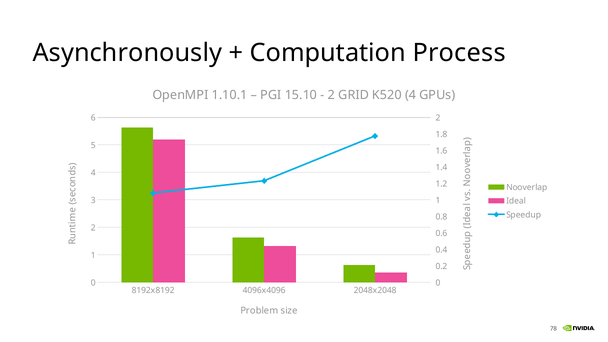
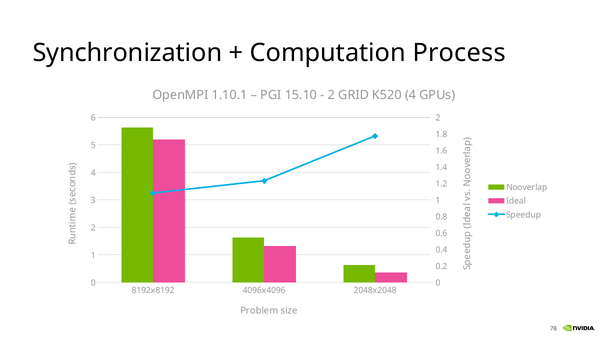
Asynchronously: Asynchronously -> Synchronization (127, 53)
